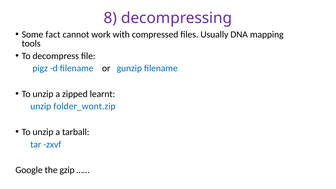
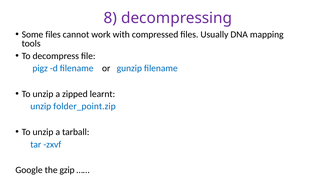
Some fact: fact -> files (53, 34)
folder_wont.zip: folder_wont.zip -> folder_point.zip (84, 106)
